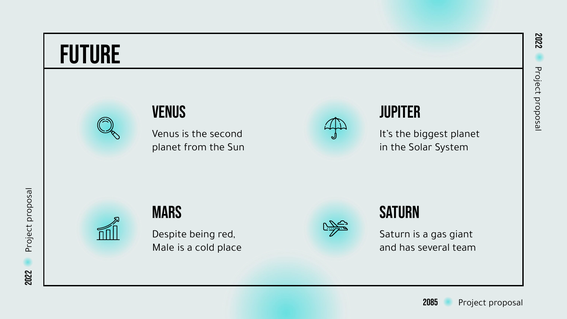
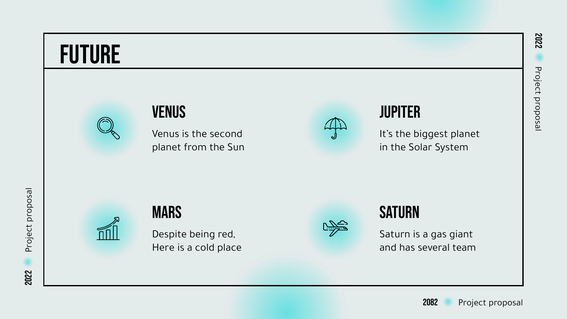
Male: Male -> Here (163, 247)
2085: 2085 -> 2082 (430, 302)
